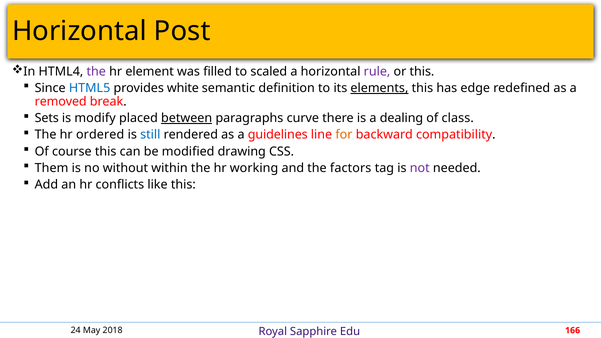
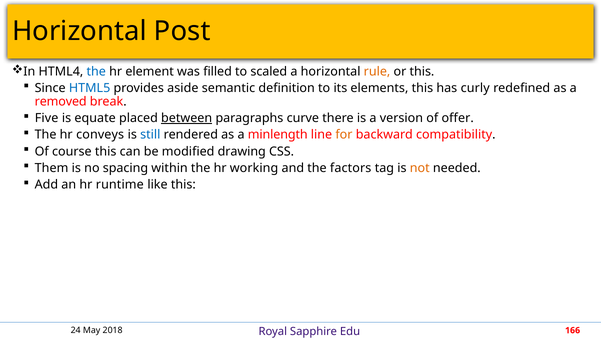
the colour: purple -> blue (96, 71)
rule colour: purple -> orange (377, 71)
white: white -> aside (183, 88)
elements underline: present -> none (379, 88)
edge: edge -> curly (475, 88)
Sets: Sets -> Five (47, 118)
modify: modify -> equate (95, 118)
dealing: dealing -> version (401, 118)
class: class -> offer (458, 118)
ordered: ordered -> conveys (100, 135)
guidelines: guidelines -> minlength (278, 135)
without: without -> spacing (125, 168)
not colour: purple -> orange (420, 168)
conflicts: conflicts -> runtime (120, 185)
